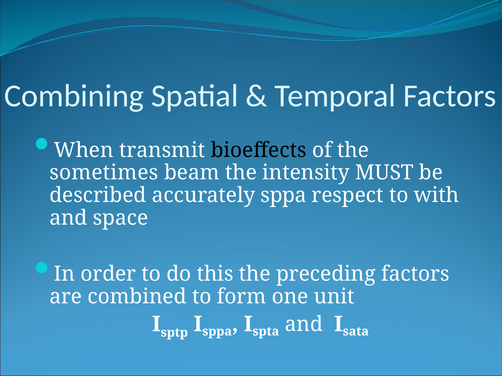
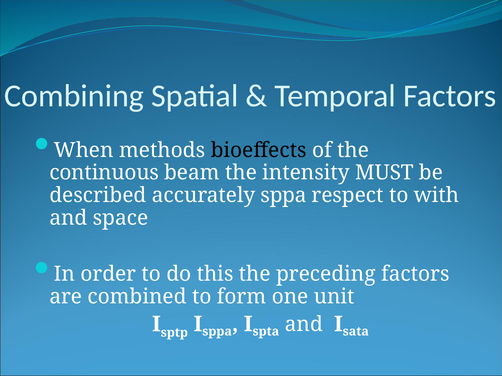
transmit: transmit -> methods (162, 150)
sometimes: sometimes -> continuous (104, 173)
